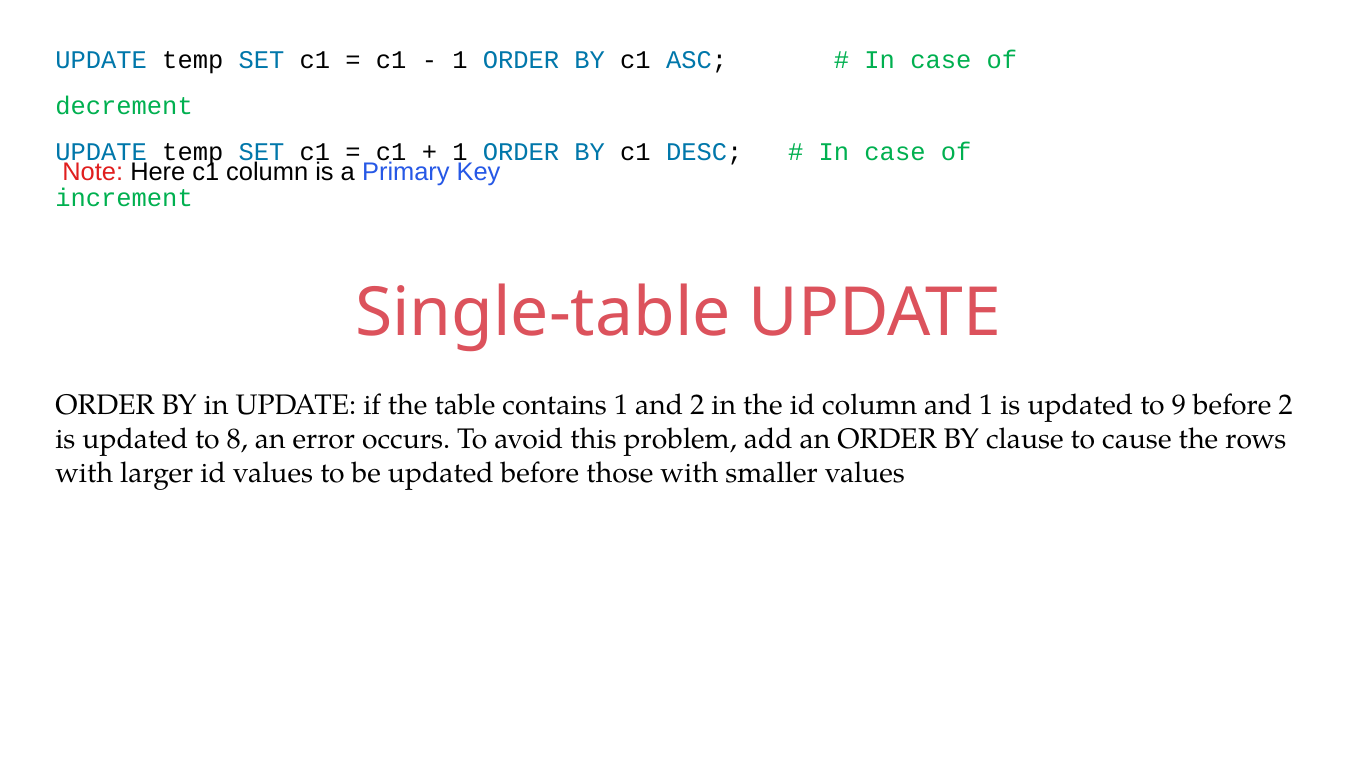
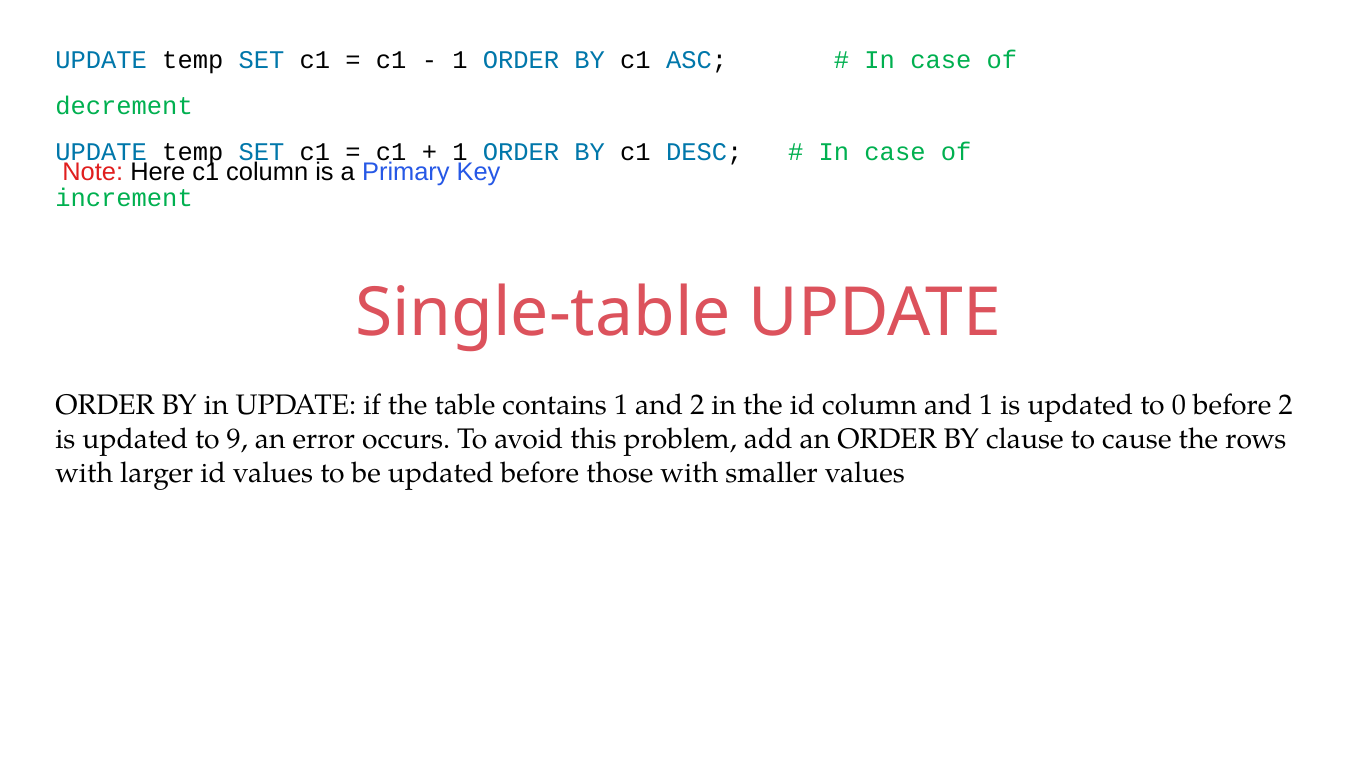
9: 9 -> 0 (1179, 406)
8: 8 -> 9 (237, 440)
